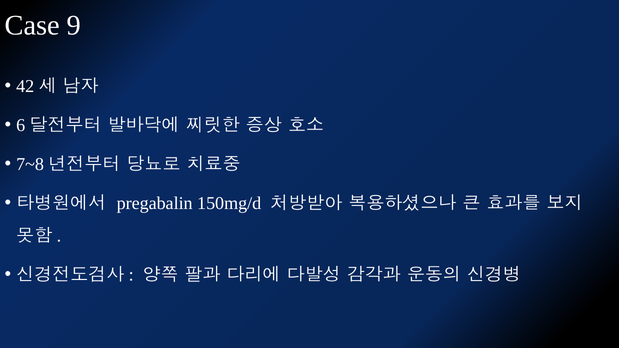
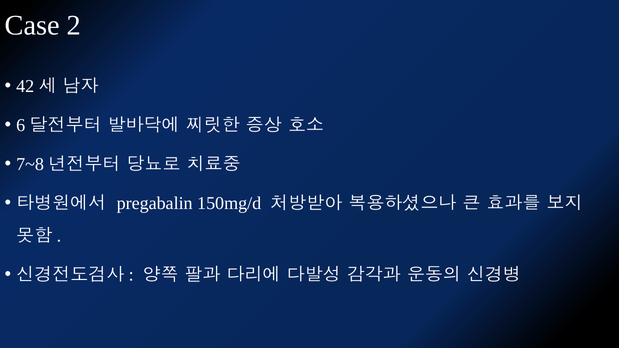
9: 9 -> 2 (74, 26)
